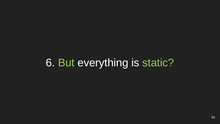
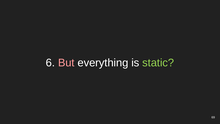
But colour: light green -> pink (66, 63)
